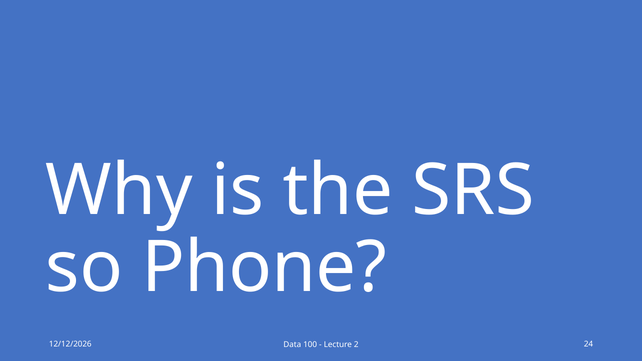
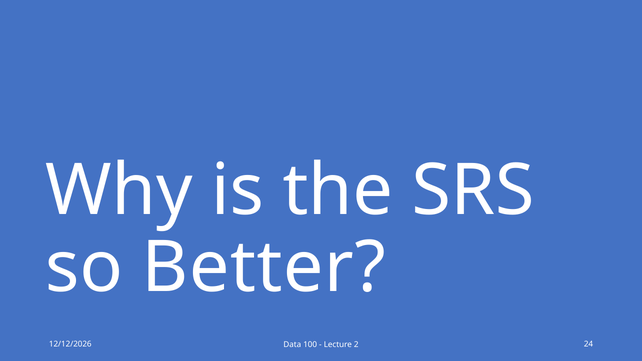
Phone: Phone -> Better (264, 268)
